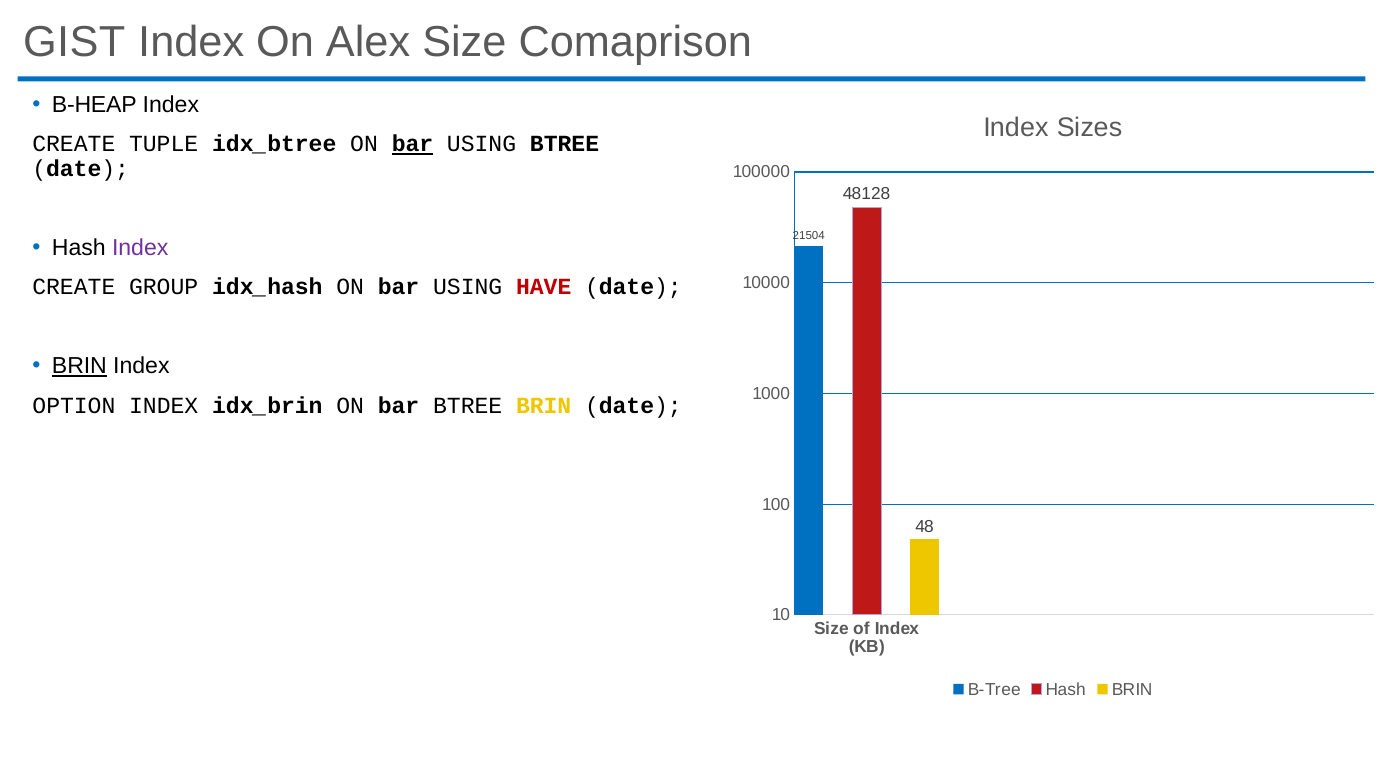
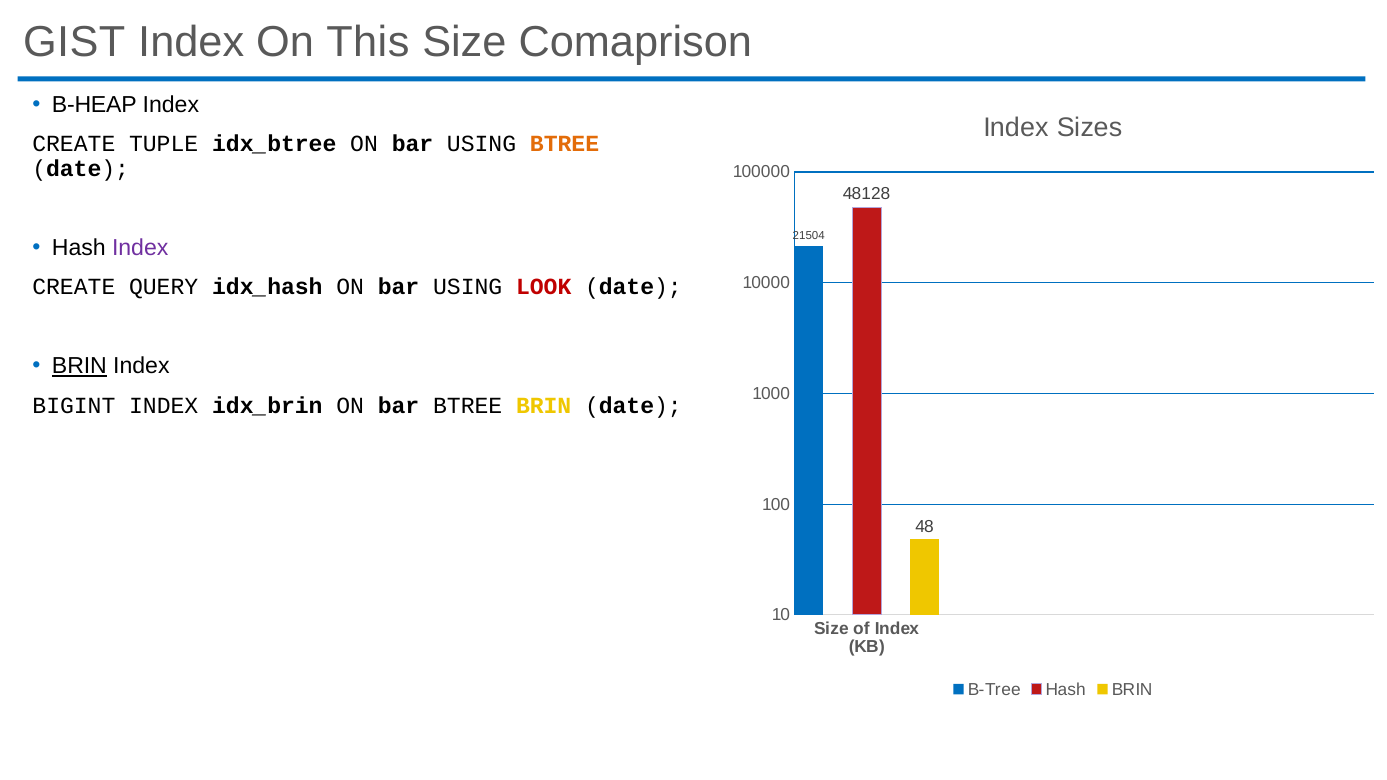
Alex: Alex -> This (368, 42)
bar underline: present -> none (413, 144)
BTREE colour: black -> orange (565, 144)
GROUP: GROUP -> QUERY (164, 287)
HAVE: HAVE -> LOOK (544, 287)
OPTION: OPTION -> BIGINT (74, 406)
